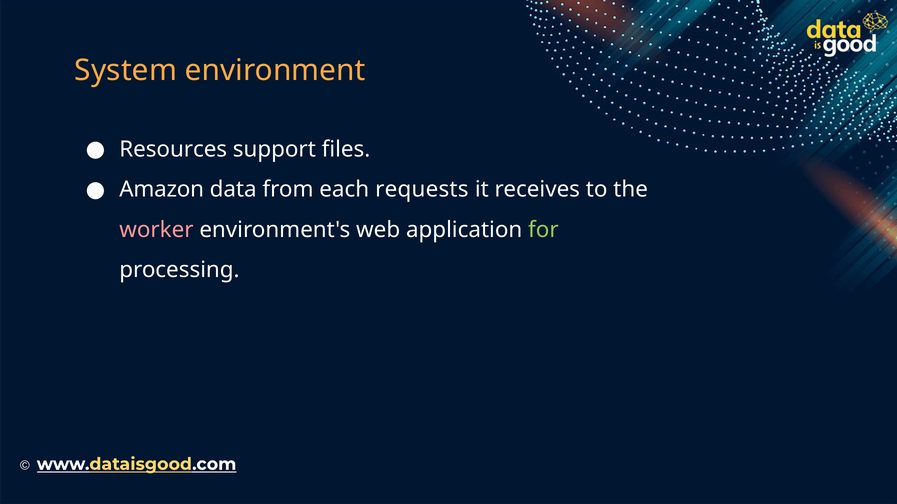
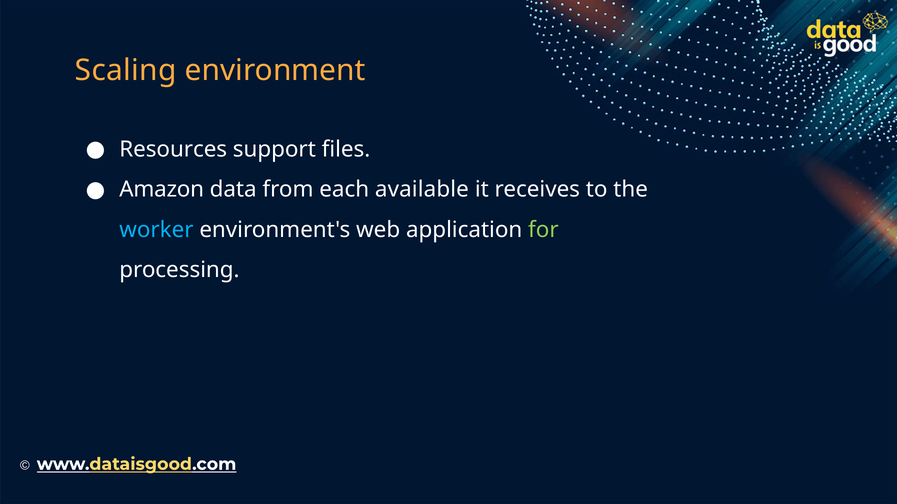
System: System -> Scaling (126, 71)
requests: requests -> available (422, 190)
worker colour: pink -> light blue (156, 230)
